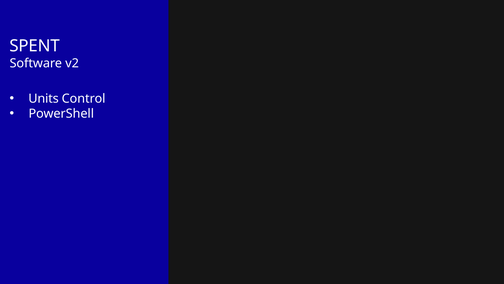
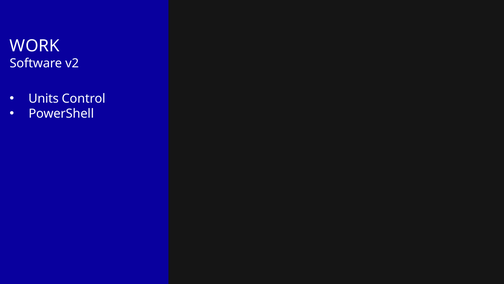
SPENT: SPENT -> WORK (35, 46)
